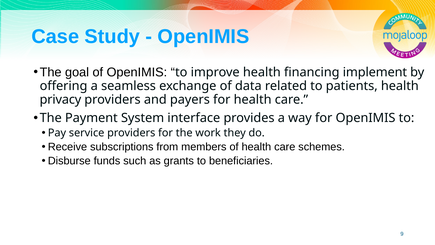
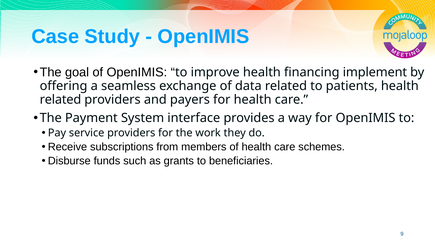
privacy: privacy -> related (60, 100)
